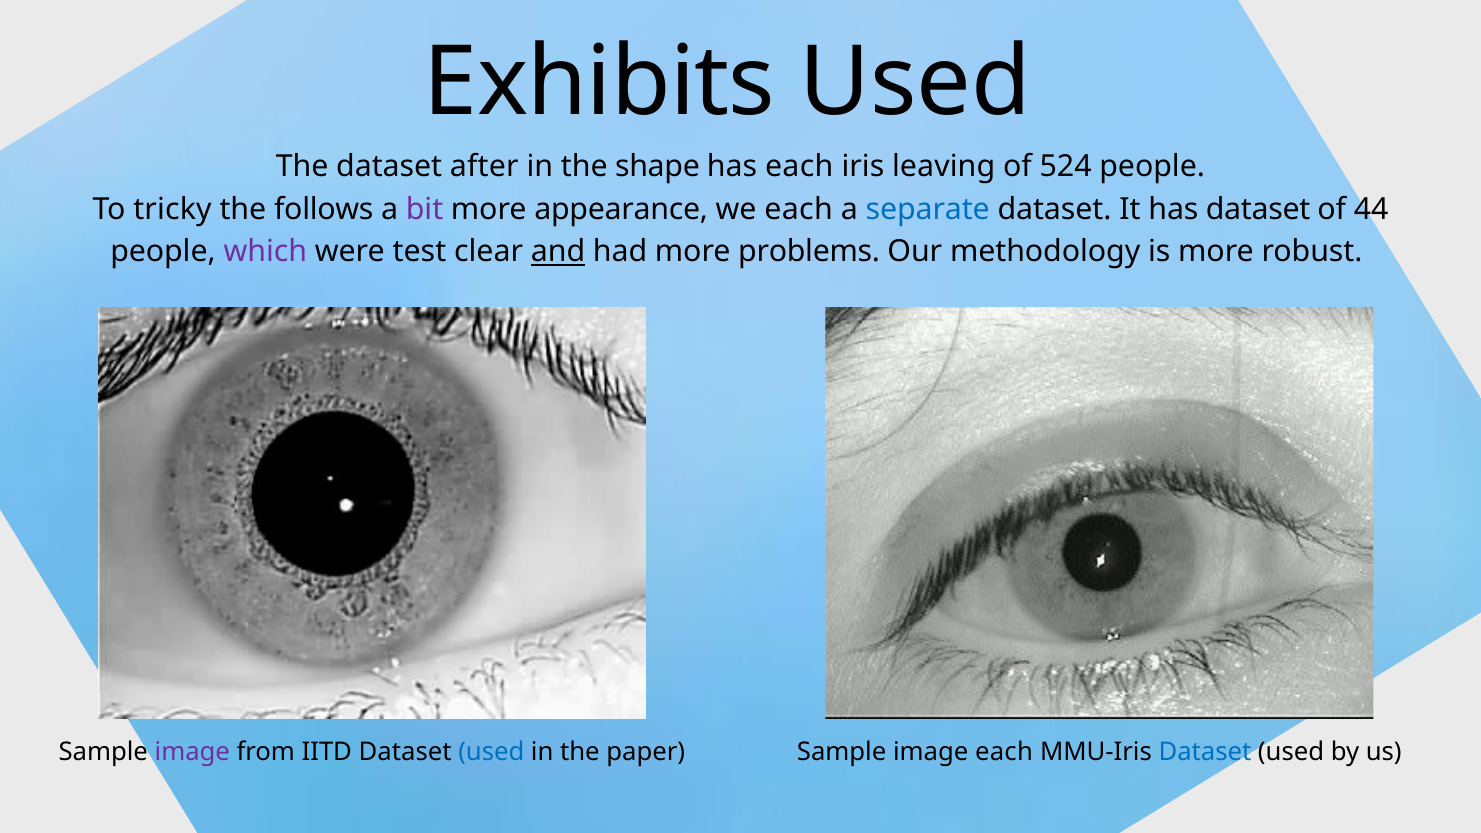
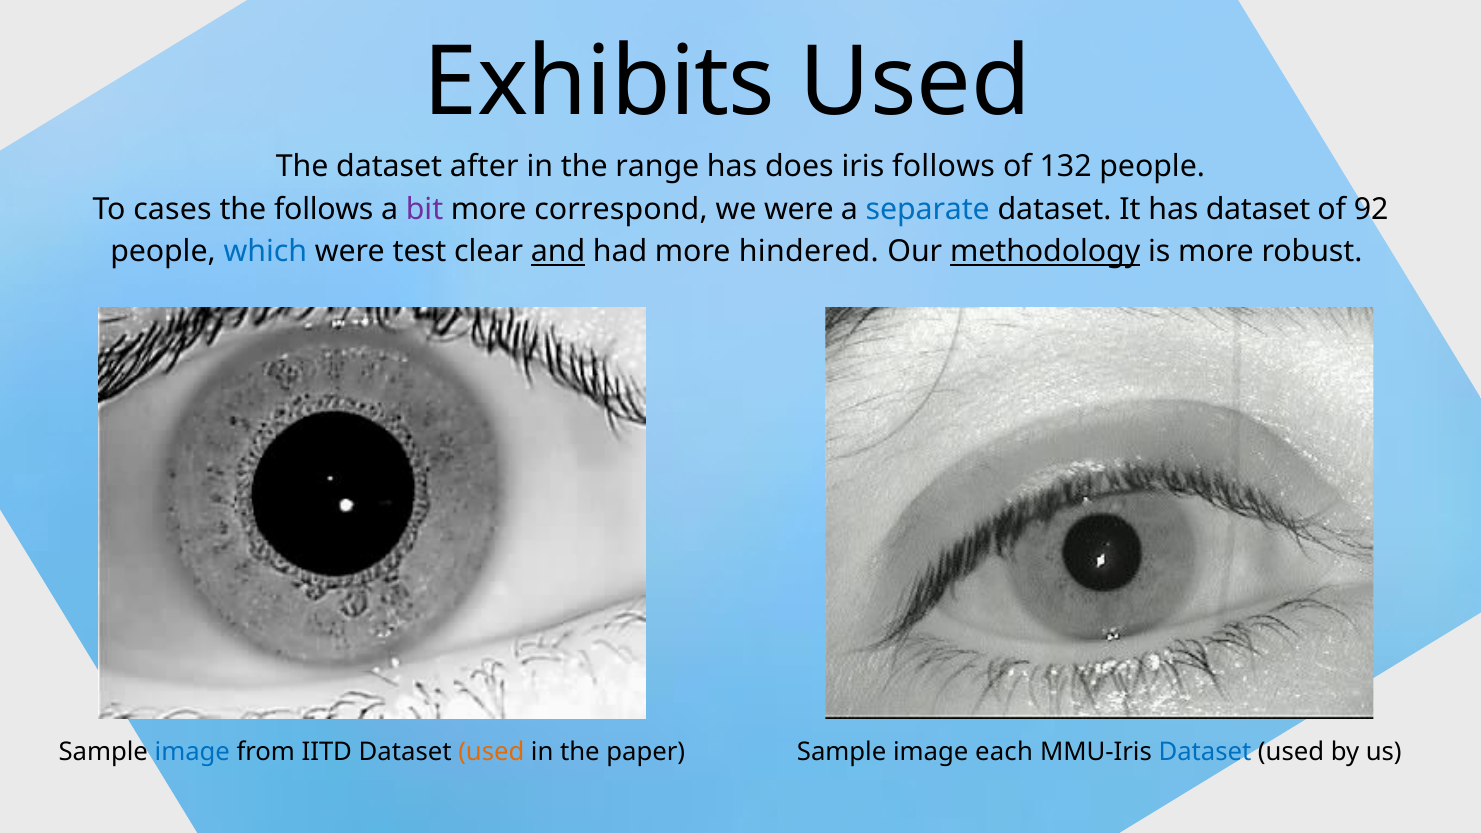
shape: shape -> range (657, 167)
has each: each -> does (799, 167)
iris leaving: leaving -> follows (944, 167)
524: 524 -> 132 (1066, 167)
tricky: tricky -> cases (172, 209)
appearance: appearance -> correspond (621, 209)
we each: each -> were (799, 209)
44: 44 -> 92 (1371, 209)
which colour: purple -> blue (265, 252)
problems: problems -> hindered (809, 252)
methodology underline: none -> present (1045, 252)
image colour: purple -> blue (192, 752)
used colour: blue -> orange (491, 752)
